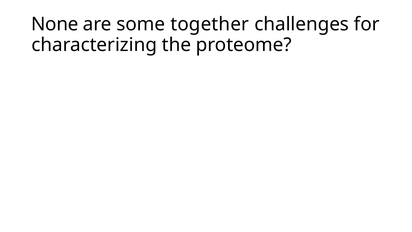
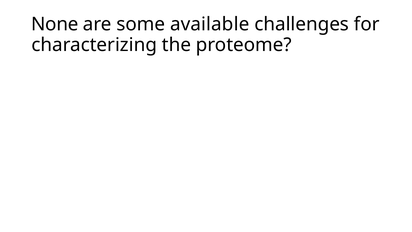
together: together -> available (210, 24)
